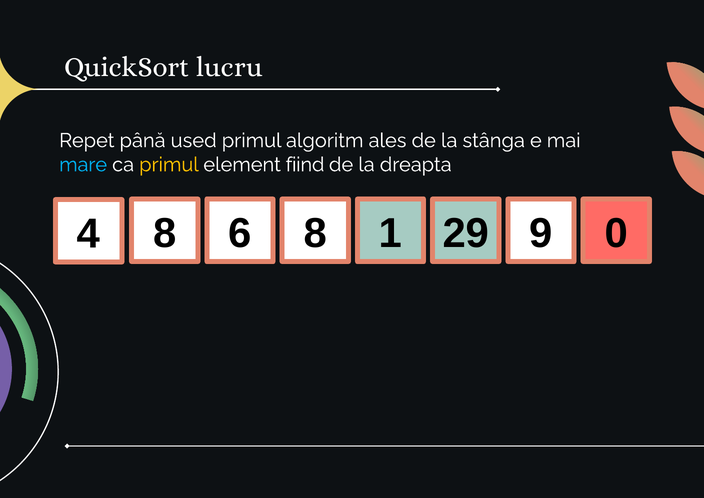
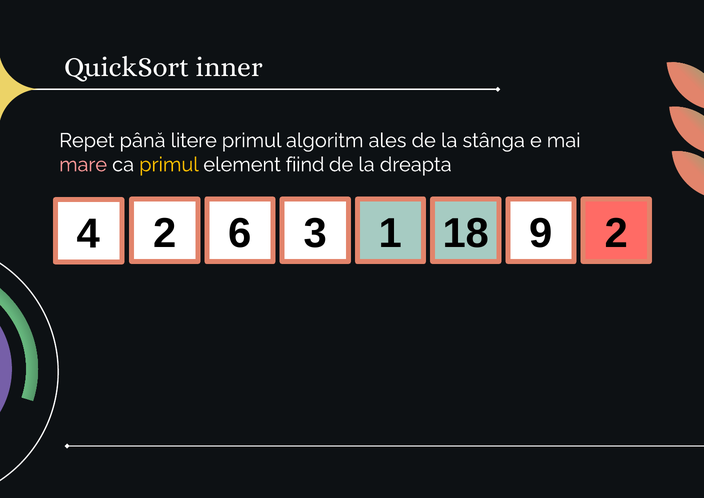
lucru: lucru -> inner (230, 67)
used: used -> litere (194, 140)
mare colour: light blue -> pink (83, 165)
4 8: 8 -> 2 (165, 233)
6 8: 8 -> 3 (315, 233)
29: 29 -> 18 (466, 233)
9 0: 0 -> 2 (616, 233)
